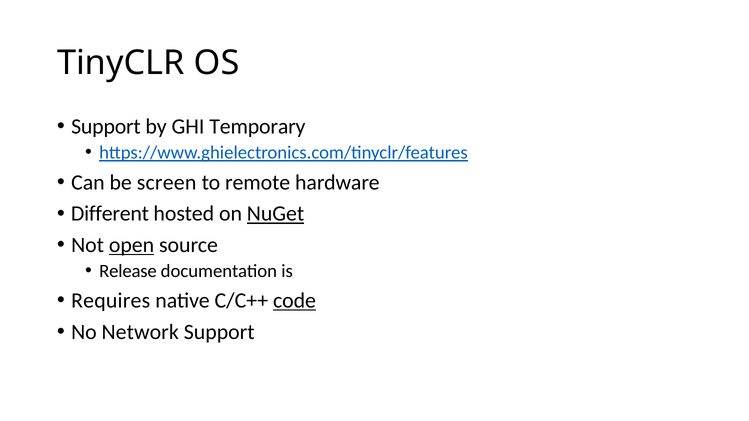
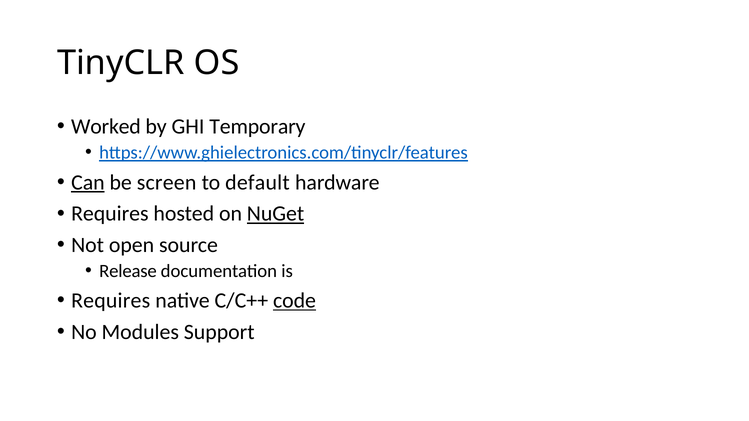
Support: Support -> Worked (106, 127)
Can underline: none -> present (88, 182)
remote: remote -> default (257, 182)
Different: Different -> Requires (110, 214)
open underline: present -> none (132, 245)
Network: Network -> Modules (140, 332)
